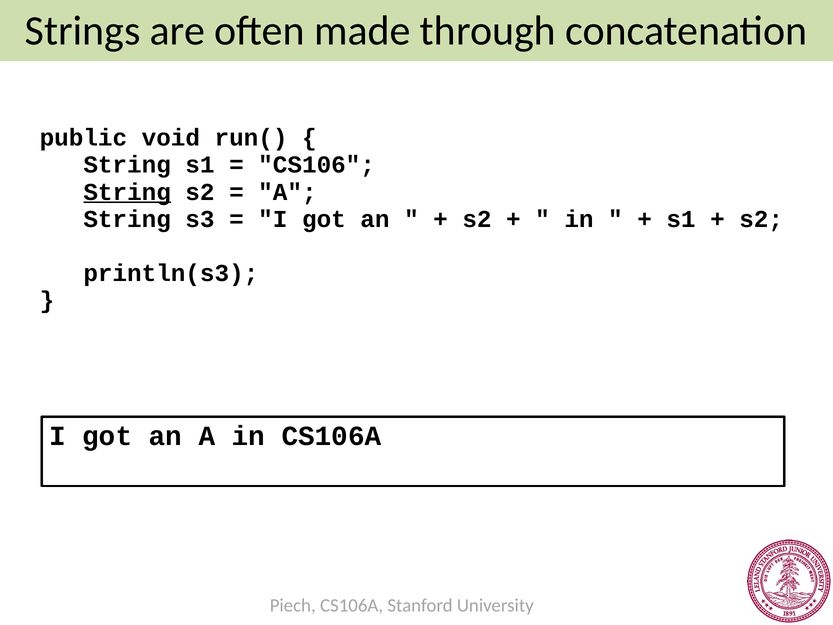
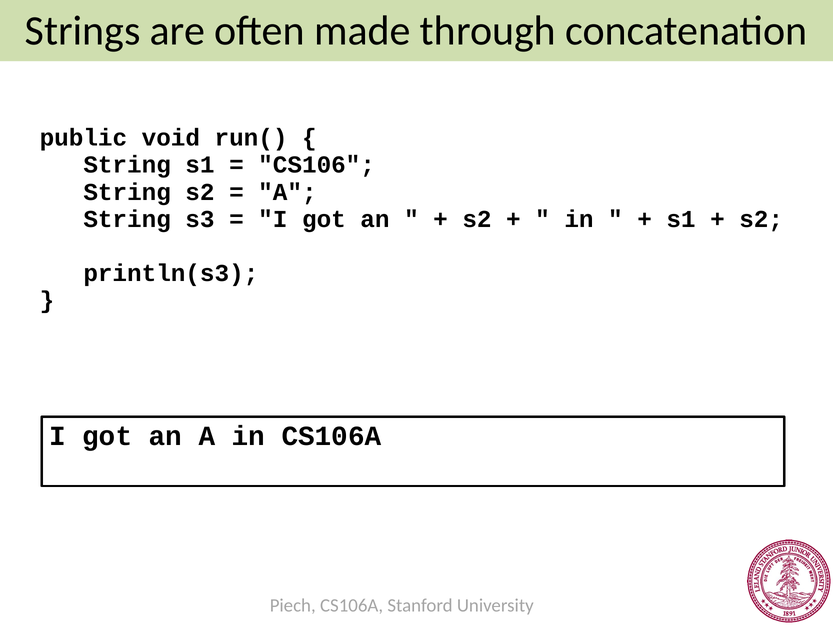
String underline: present -> none (127, 192)
